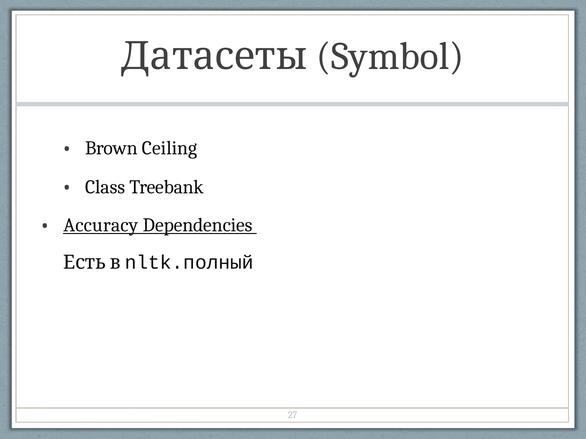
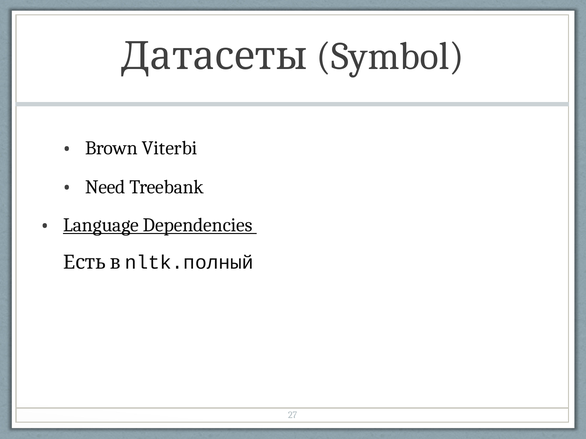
Ceiling: Ceiling -> Viterbi (170, 148)
Class: Class -> Need (105, 187)
Accuracy: Accuracy -> Language (101, 225)
